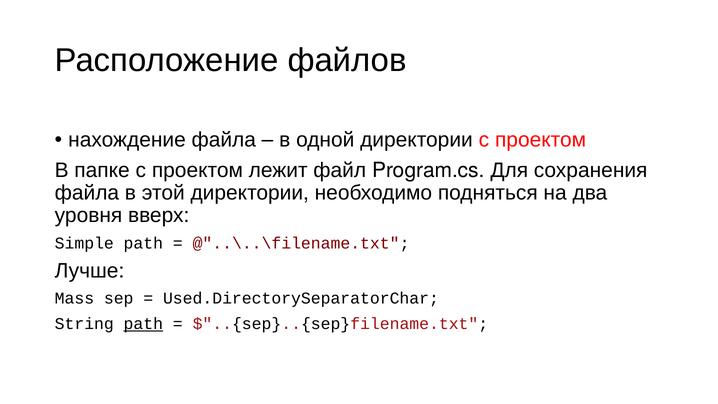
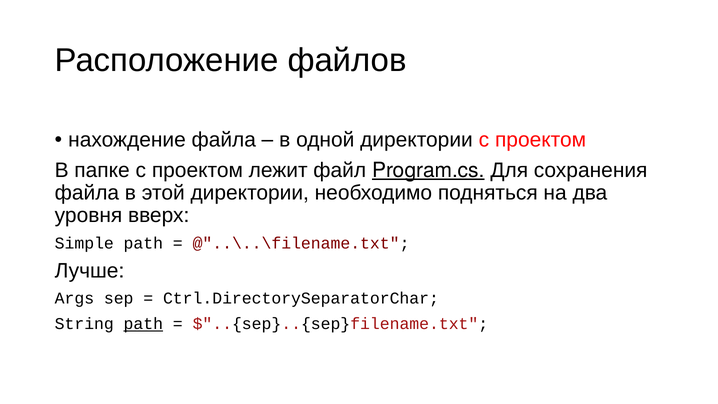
Program.cs underline: none -> present (428, 170)
Mass: Mass -> Args (74, 298)
Used.DirectorySeparatorChar: Used.DirectorySeparatorChar -> Ctrl.DirectorySeparatorChar (301, 298)
